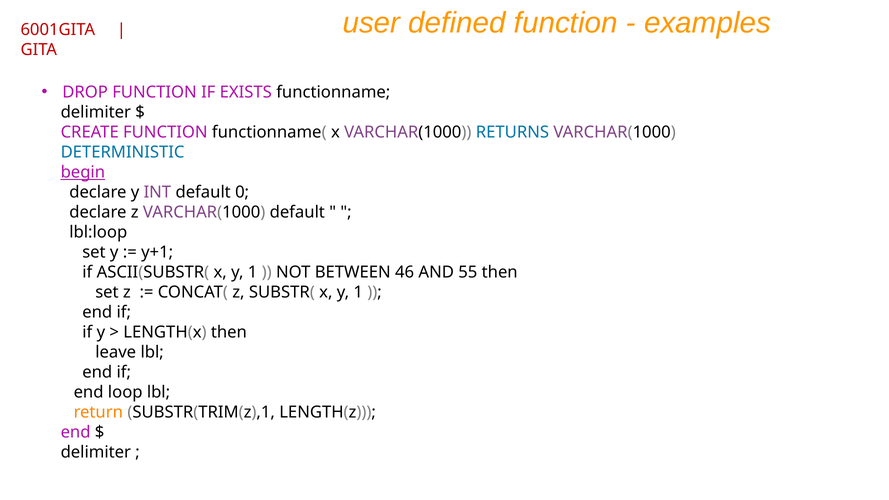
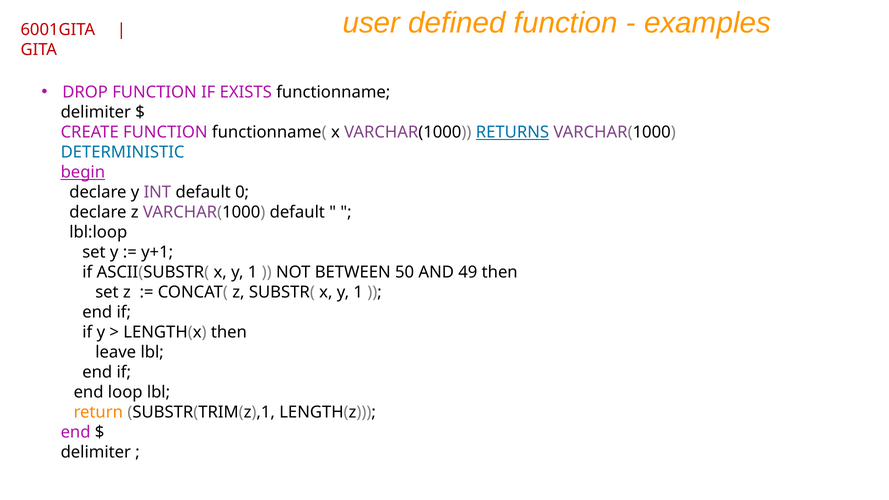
RETURNS underline: none -> present (512, 132)
46: 46 -> 50 (405, 272)
55: 55 -> 49 (468, 272)
